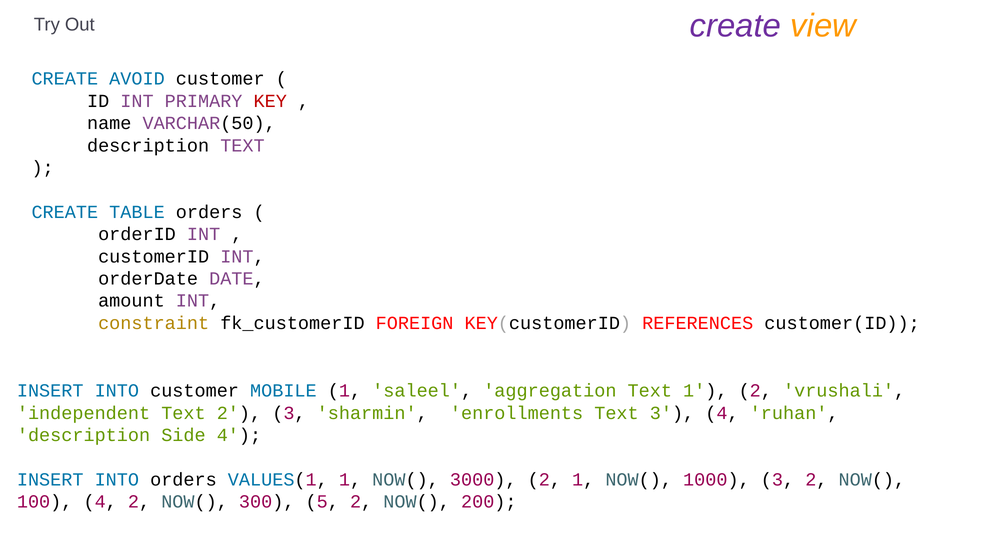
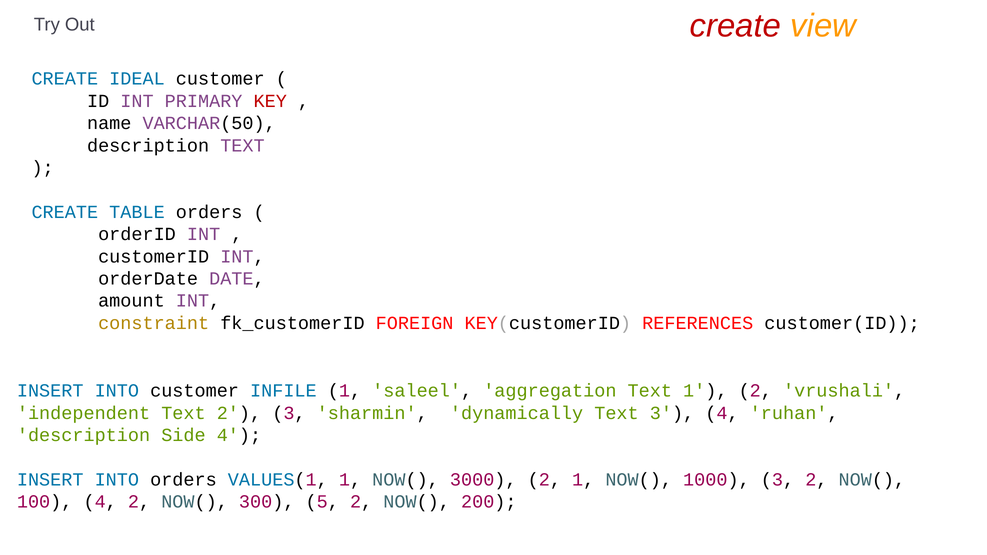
create colour: purple -> red (735, 26)
AVOID: AVOID -> IDEAL (137, 79)
MOBILE: MOBILE -> INFILE (283, 391)
enrollments: enrollments -> dynamically (517, 413)
